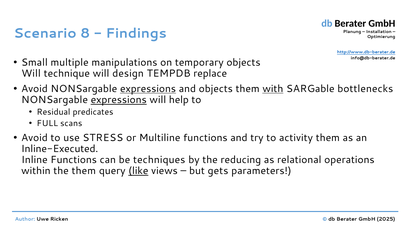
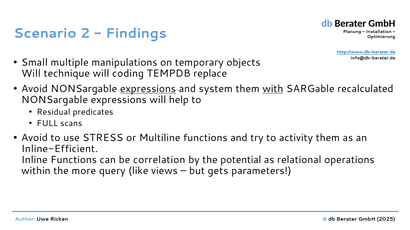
8: 8 -> 2 (85, 34)
design: design -> coding (128, 74)
and objects: objects -> system (216, 89)
bottlenecks: bottlenecks -> recalculated (365, 89)
expressions underline: present -> none (119, 100)
Inline-Executed: Inline-Executed -> Inline-Efficient (60, 149)
techniques: techniques -> correlation (159, 160)
reducing: reducing -> potential (241, 160)
the them: them -> more (84, 171)
like underline: present -> none (138, 171)
